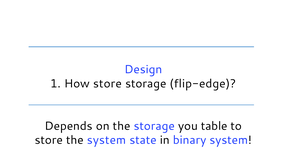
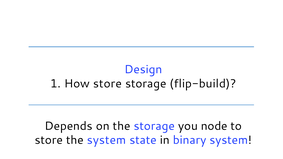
flip-edge: flip-edge -> flip-build (203, 84)
table: table -> node (214, 126)
